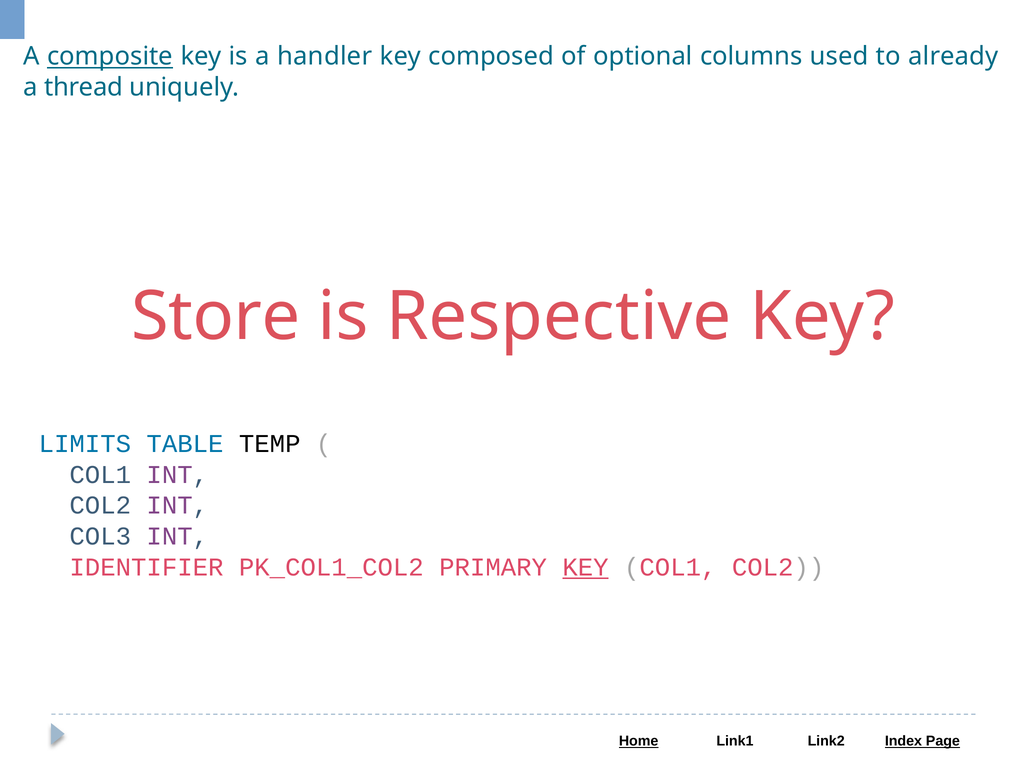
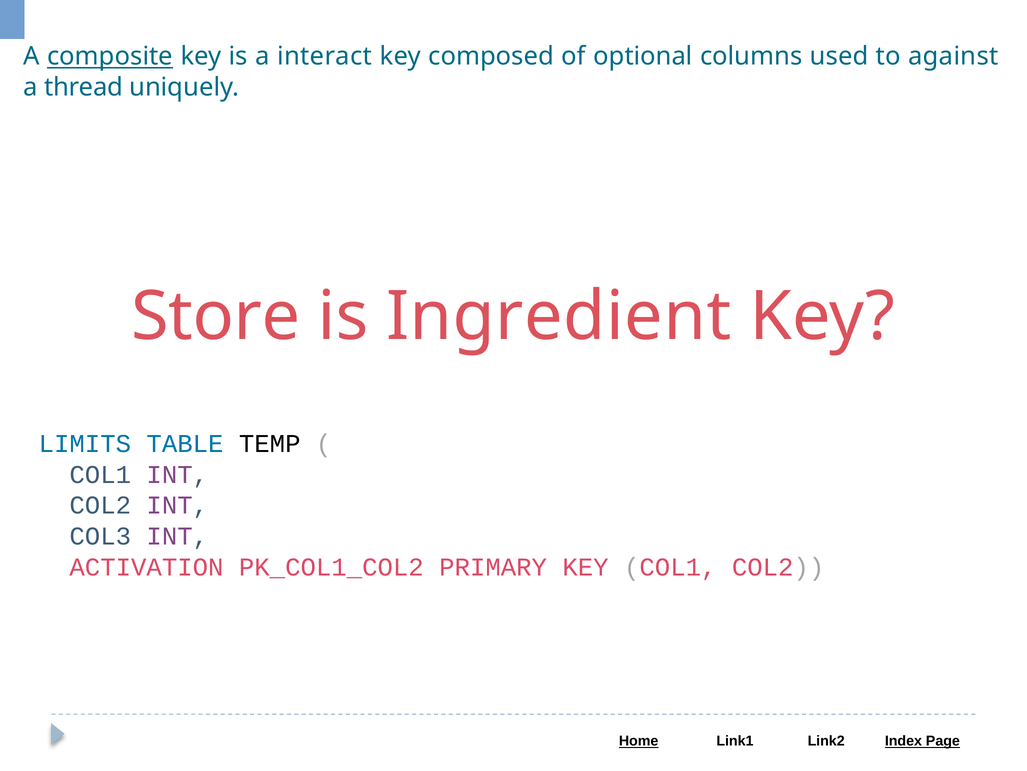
handler: handler -> interact (325, 56)
already: already -> against (953, 56)
Respective: Respective -> Ingredient (559, 316)
IDENTIFIER: IDENTIFIER -> ACTIVATION (146, 567)
KEY underline: present -> none (586, 567)
